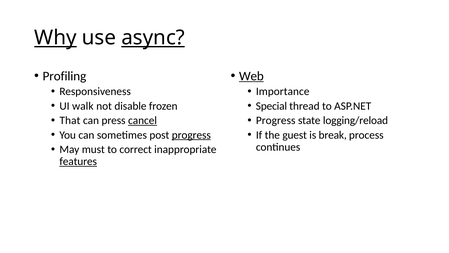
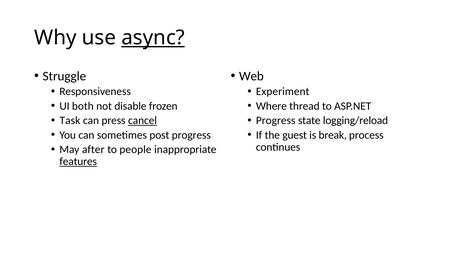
Why underline: present -> none (55, 38)
Profiling: Profiling -> Struggle (64, 76)
Web underline: present -> none (251, 76)
Importance: Importance -> Experiment (283, 91)
walk: walk -> both (83, 106)
Special: Special -> Where (271, 106)
That: That -> Task (70, 120)
progress underline: present -> none (191, 135)
must: must -> after (93, 149)
correct: correct -> people (135, 149)
